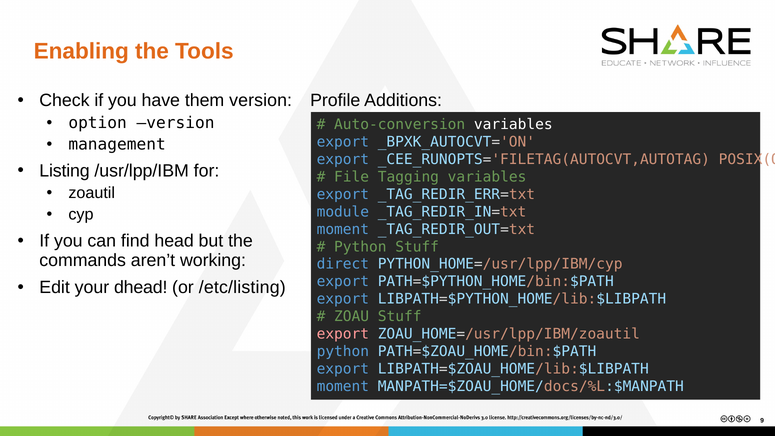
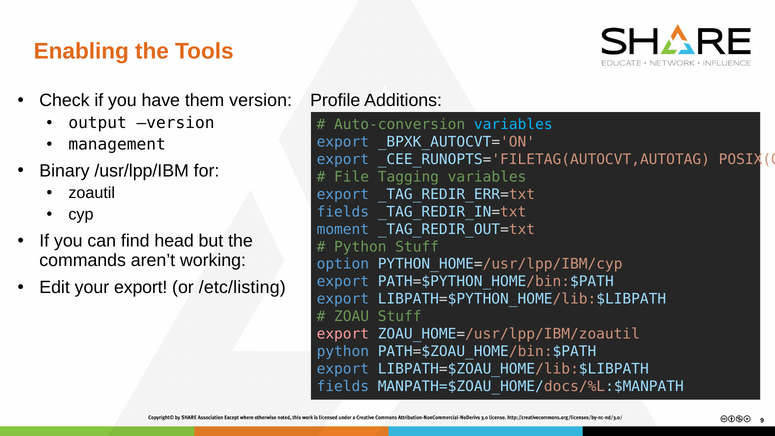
option: option -> output (98, 123)
variables colour: white -> light blue (513, 125)
Listing: Listing -> Binary (64, 171)
module: module -> fields (343, 212)
direct: direct -> option (343, 264)
your dhead: dhead -> export (141, 287)
moment: moment -> fields (343, 386)
